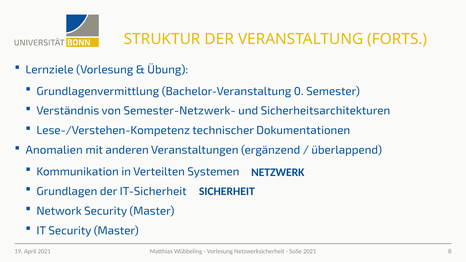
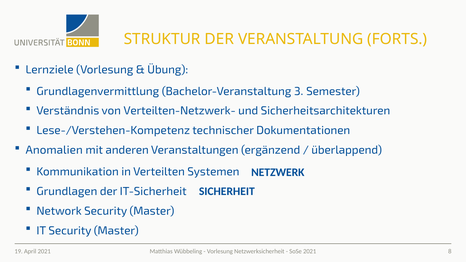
0: 0 -> 3 (299, 91)
Semester-Netzwerk-: Semester-Netzwerk- -> Verteilten-Netzwerk- (180, 111)
